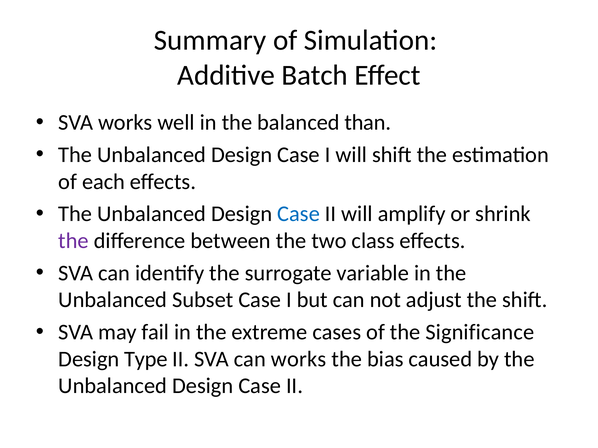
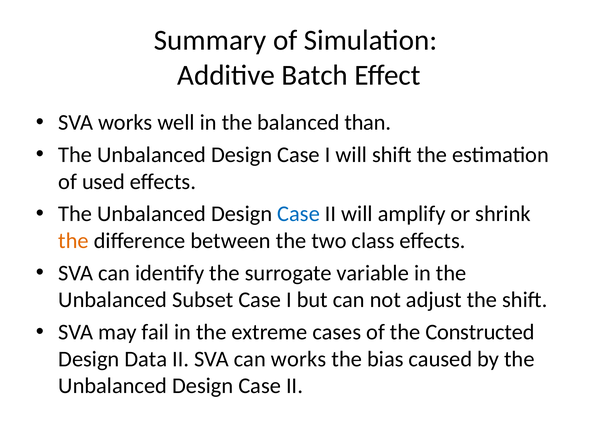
each: each -> used (104, 182)
the colour: purple -> orange (74, 241)
Significance: Significance -> Constructed (480, 332)
Type: Type -> Data (146, 359)
